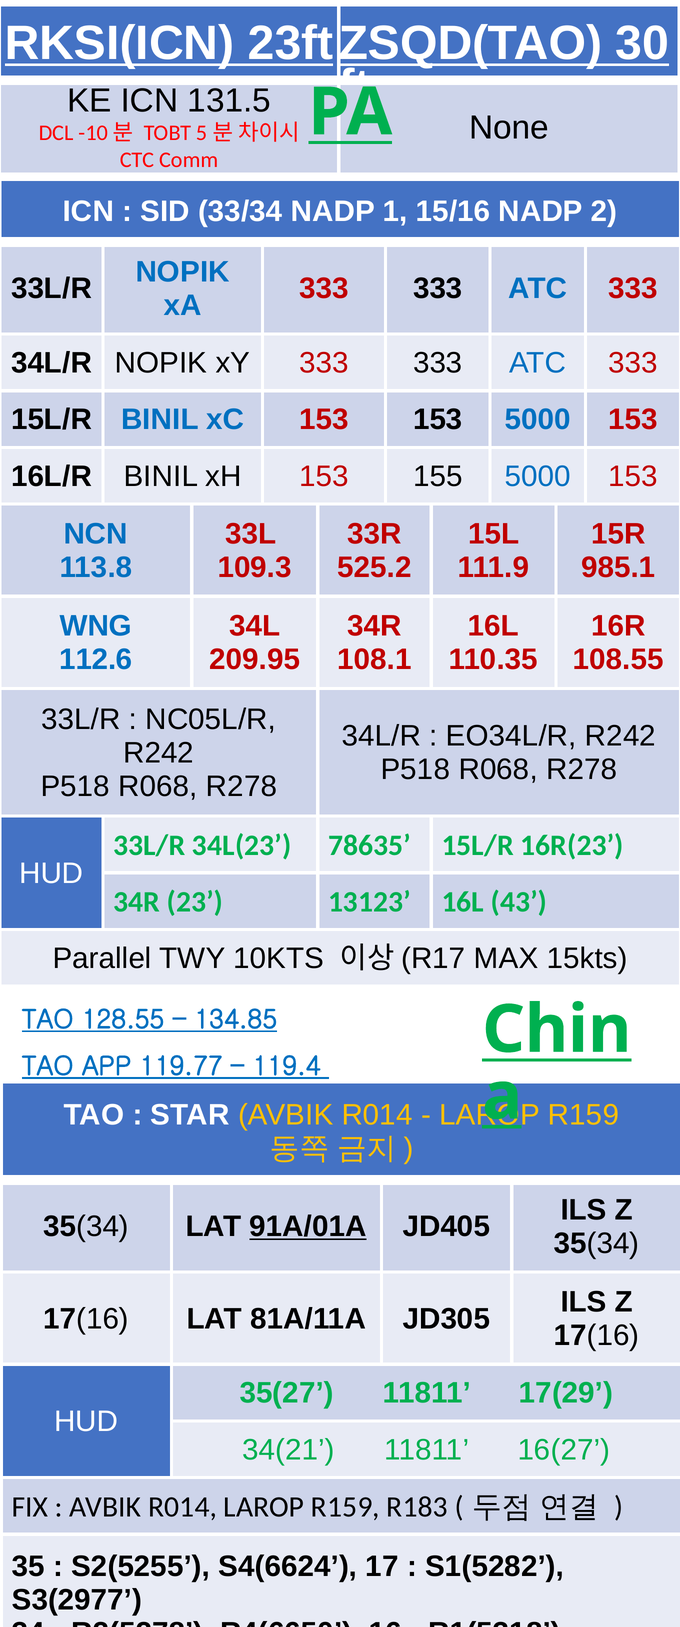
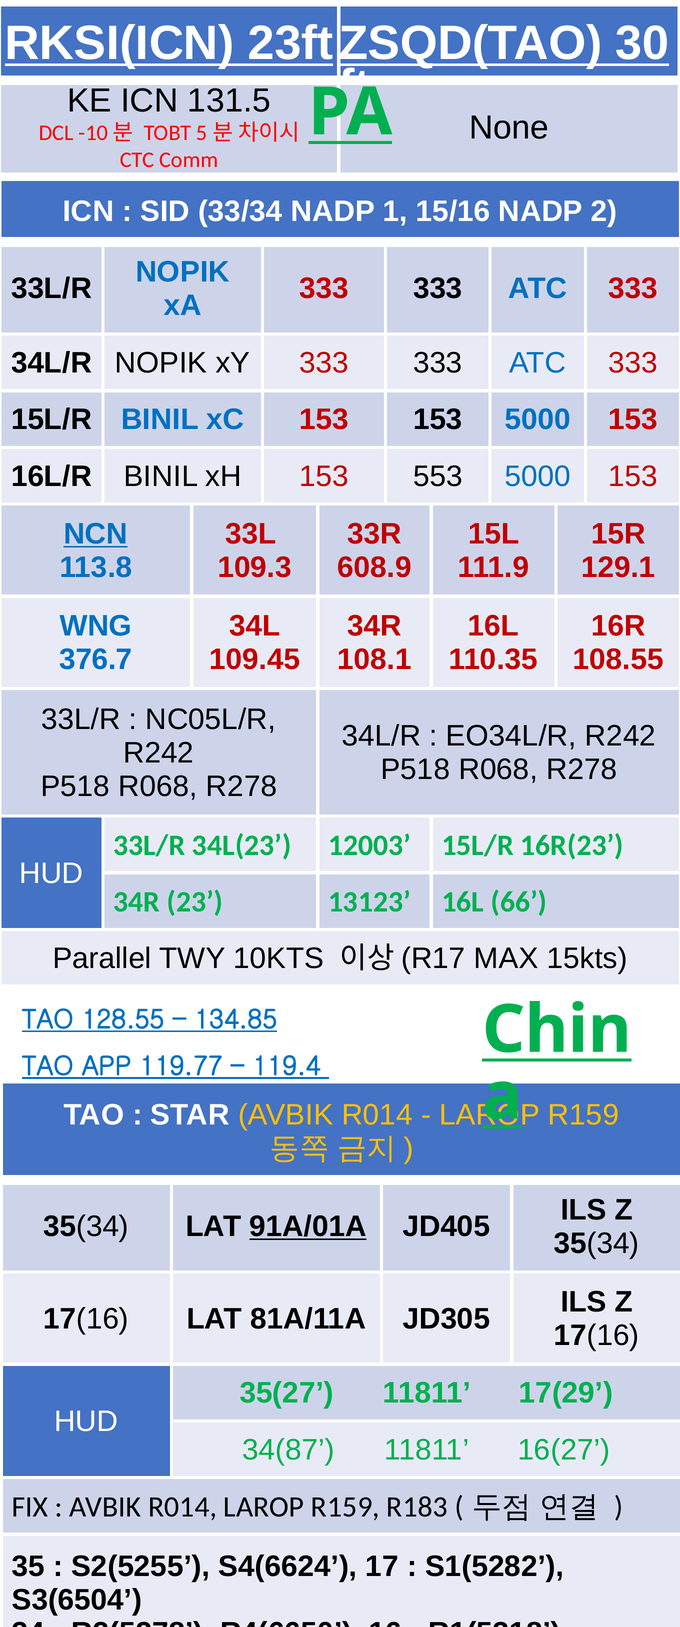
155: 155 -> 553 (438, 476)
NCN underline: none -> present (96, 534)
525.2: 525.2 -> 608.9 (374, 567)
985.1: 985.1 -> 129.1 (618, 567)
112.6: 112.6 -> 376.7 (96, 660)
209.95: 209.95 -> 109.45 (255, 660)
78635: 78635 -> 12003 (370, 845)
43: 43 -> 66 (519, 902)
34(21: 34(21 -> 34(87 (289, 1450)
S3(2977: S3(2977 -> S3(6504 (77, 1600)
